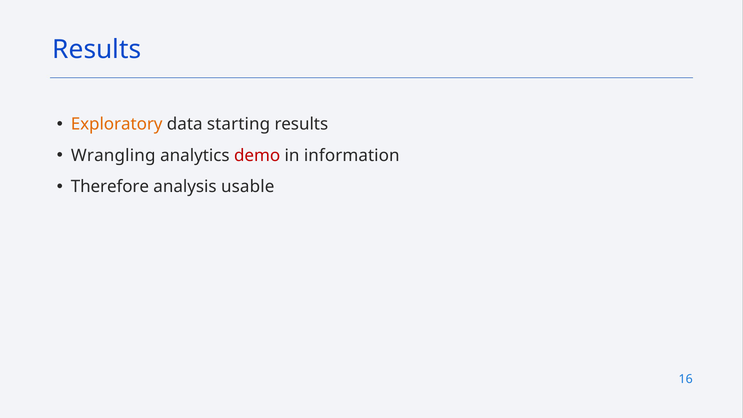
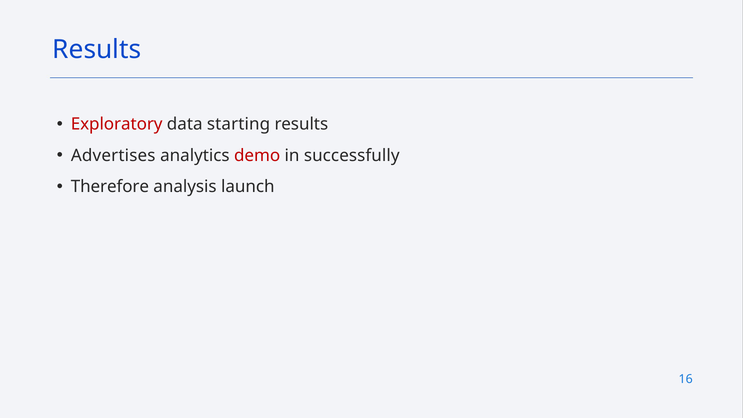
Exploratory colour: orange -> red (117, 124)
Wrangling: Wrangling -> Advertises (113, 156)
information: information -> successfully (352, 156)
usable: usable -> launch (248, 187)
